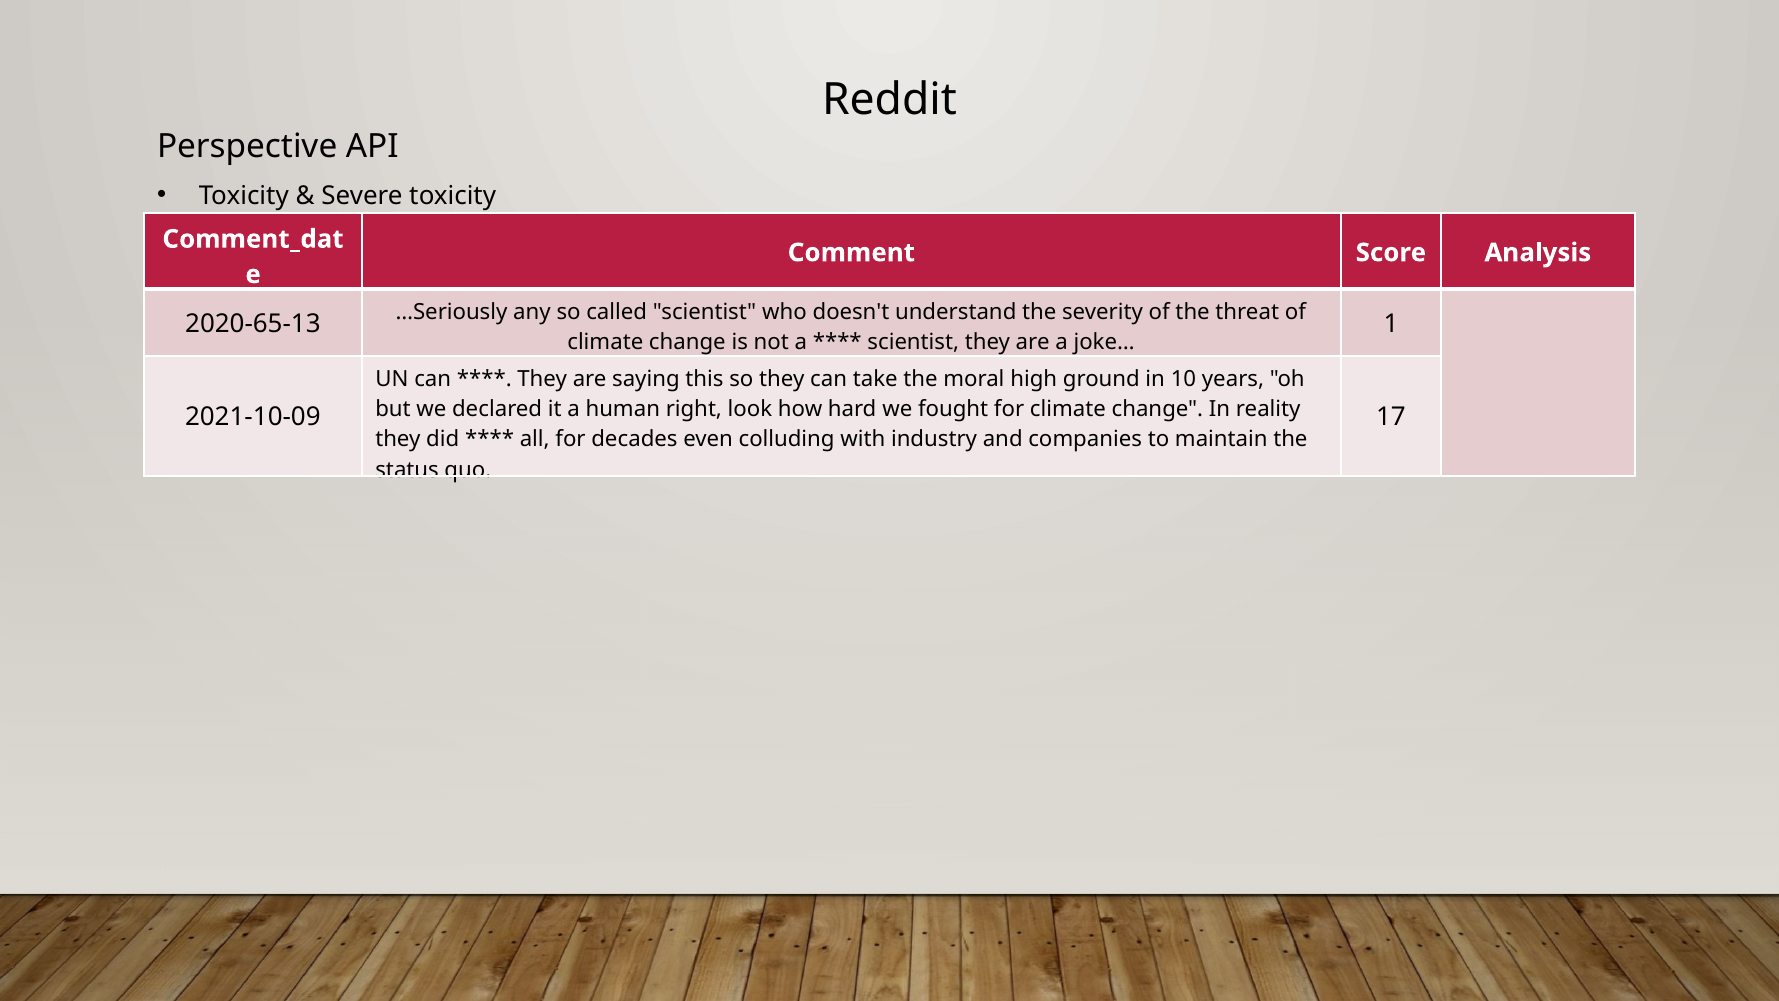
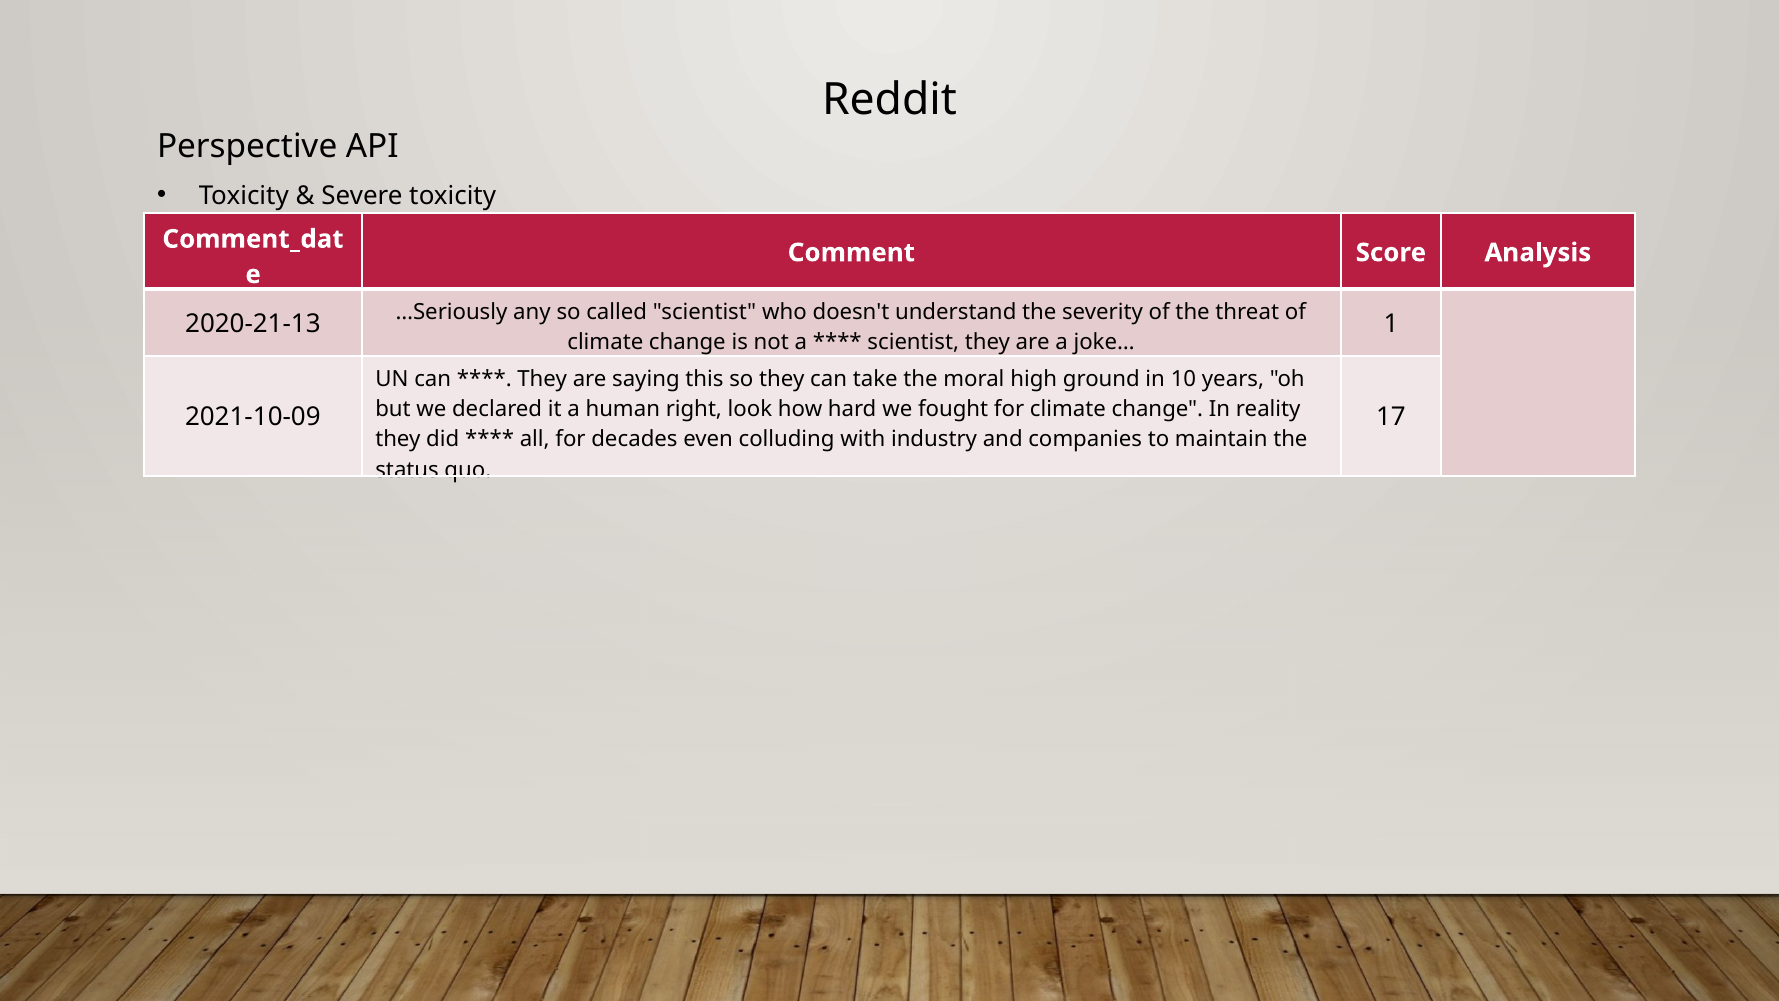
2020-65-13: 2020-65-13 -> 2020-21-13 (253, 324)
